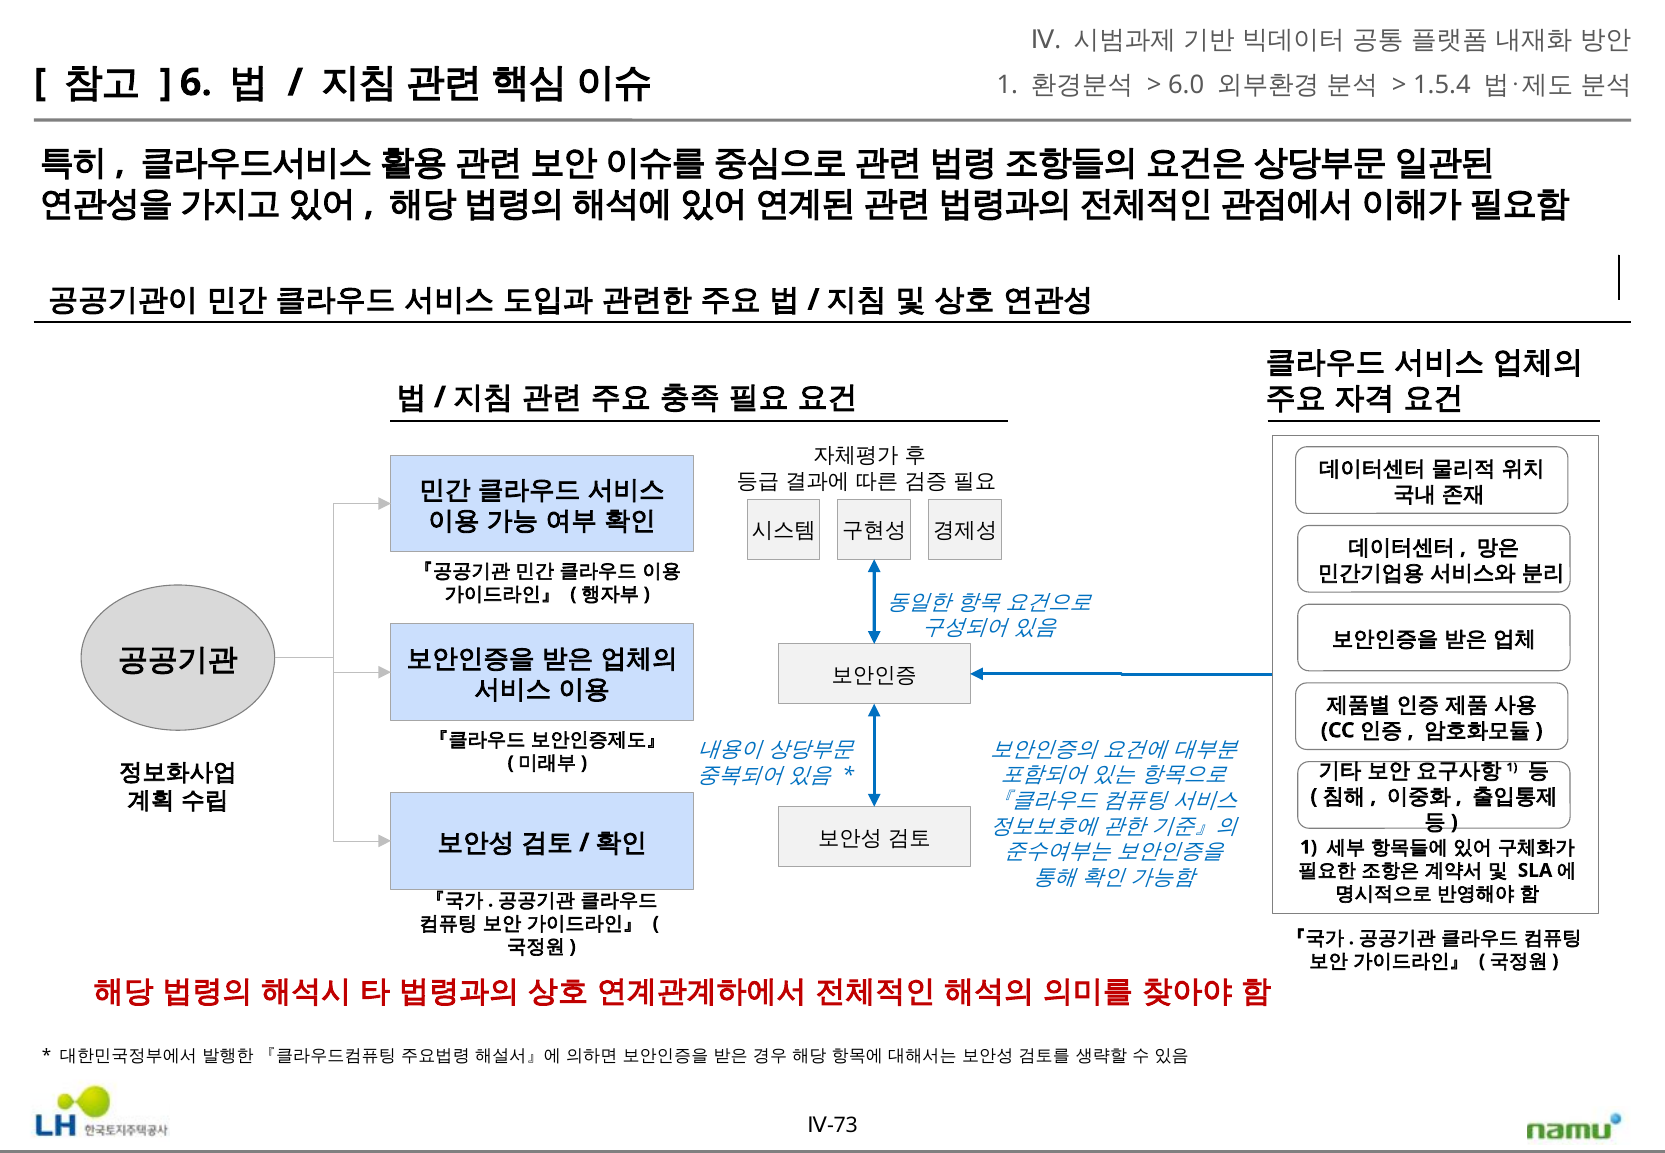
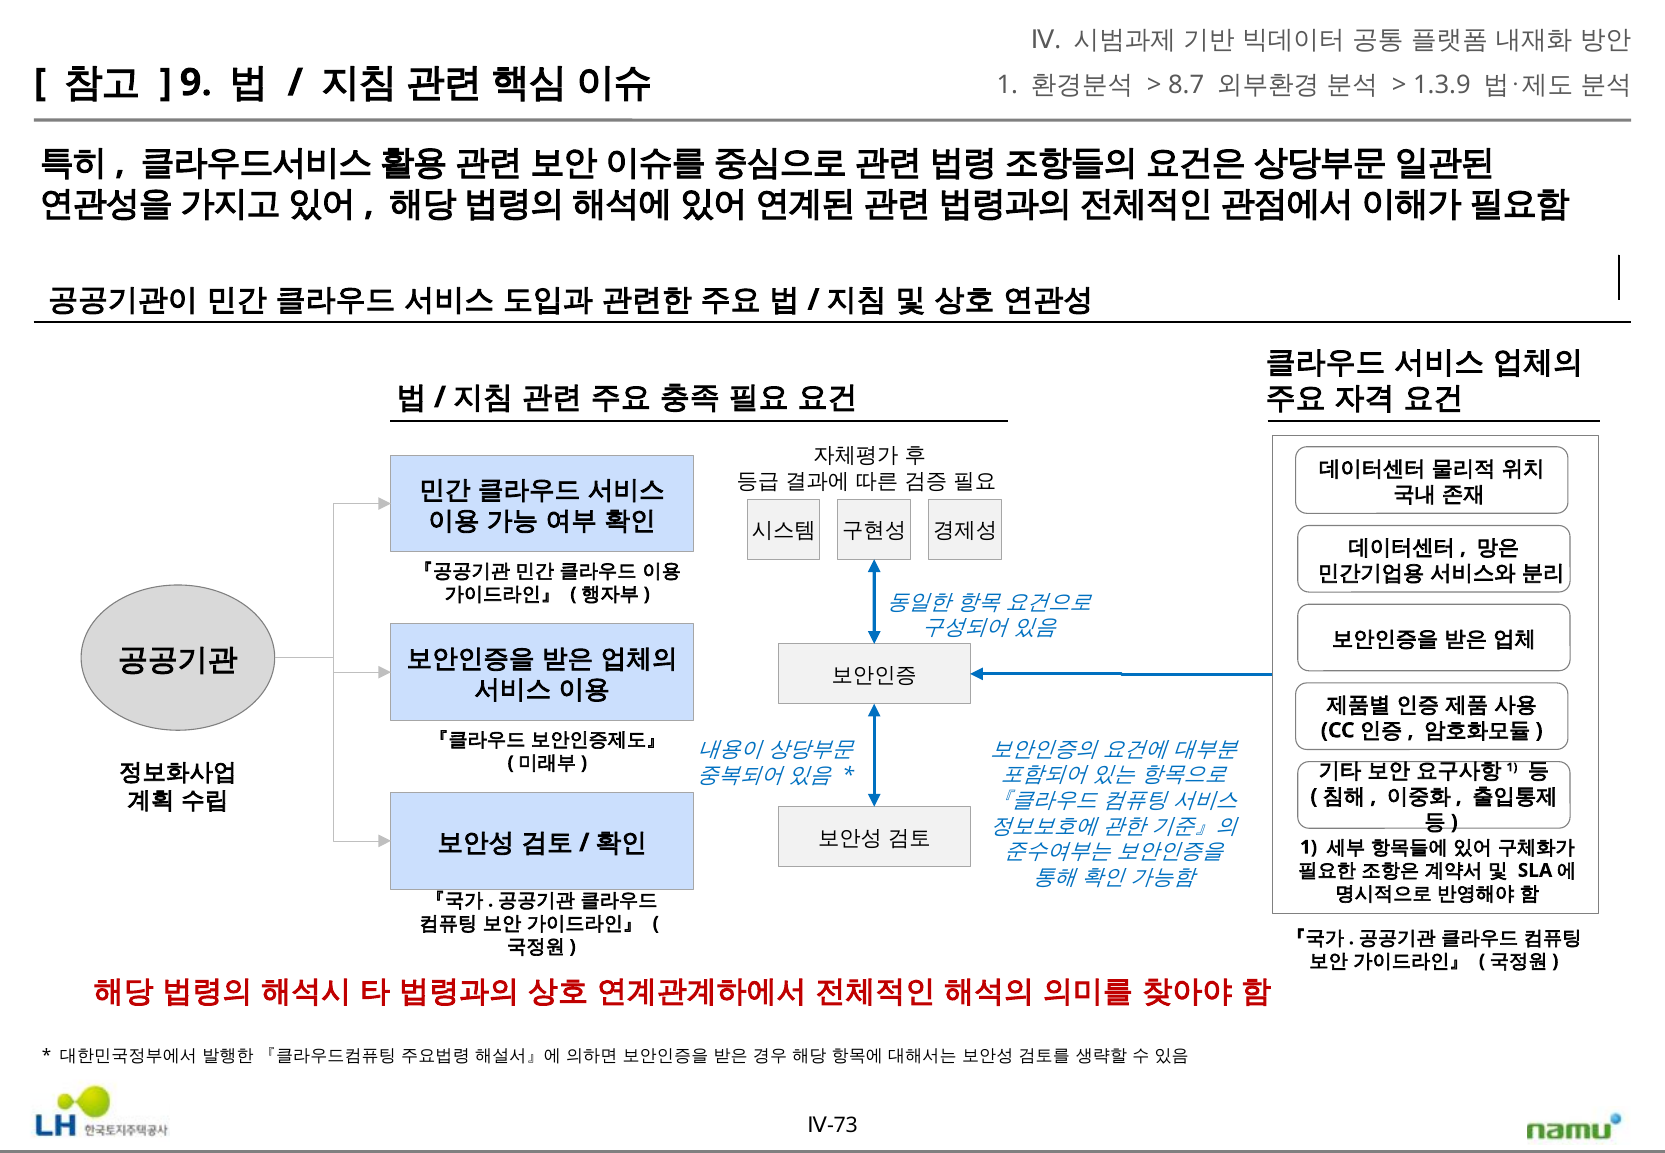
6: 6 -> 9 (196, 83)
6.0: 6.0 -> 8.7 (1186, 85)
1.5.4: 1.5.4 -> 1.3.9 (1442, 85)
